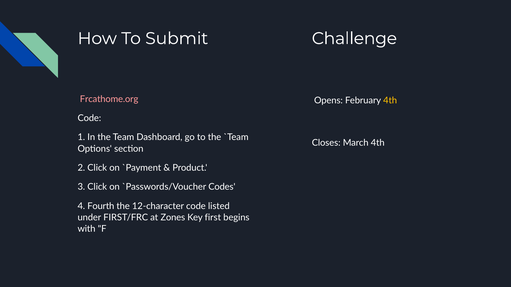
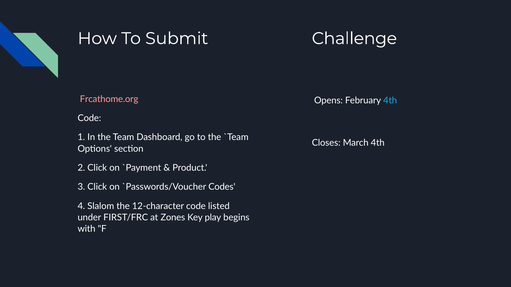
4th colour: yellow -> light blue (390, 101)
Fourth: Fourth -> Slalom (101, 206)
first: first -> play (213, 218)
